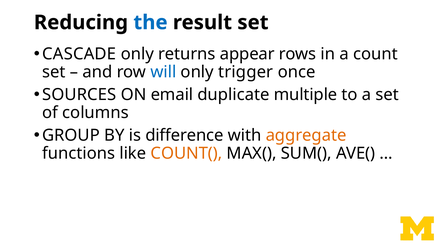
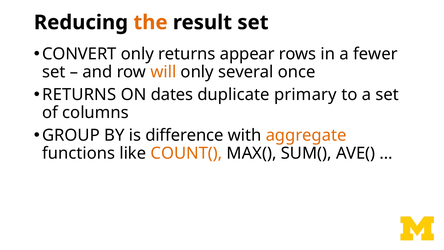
the colour: blue -> orange (150, 22)
CASCADE: CASCADE -> CONVERT (79, 54)
count: count -> fewer (375, 54)
will colour: blue -> orange (163, 72)
trigger: trigger -> several (246, 72)
SOURCES: SOURCES -> RETURNS (79, 95)
email: email -> dates (172, 95)
multiple: multiple -> primary (305, 95)
